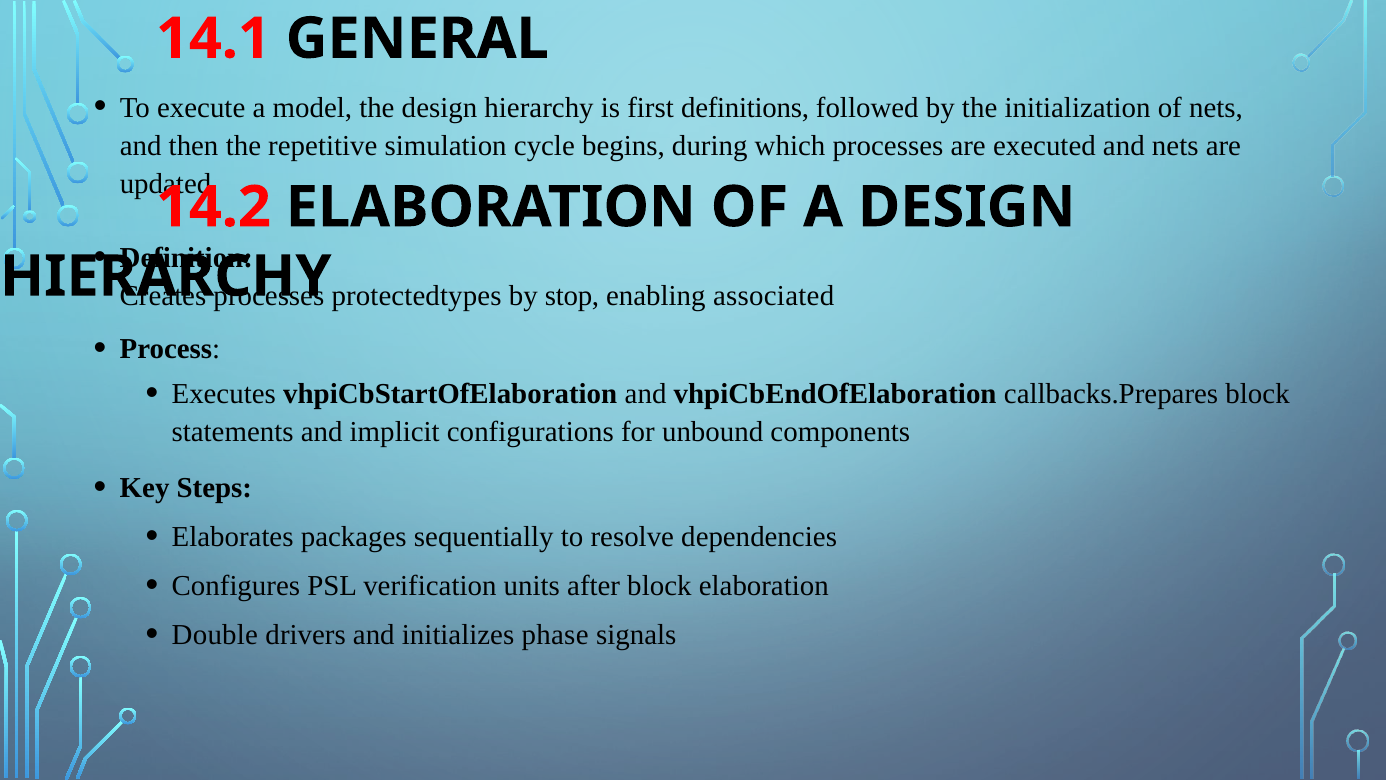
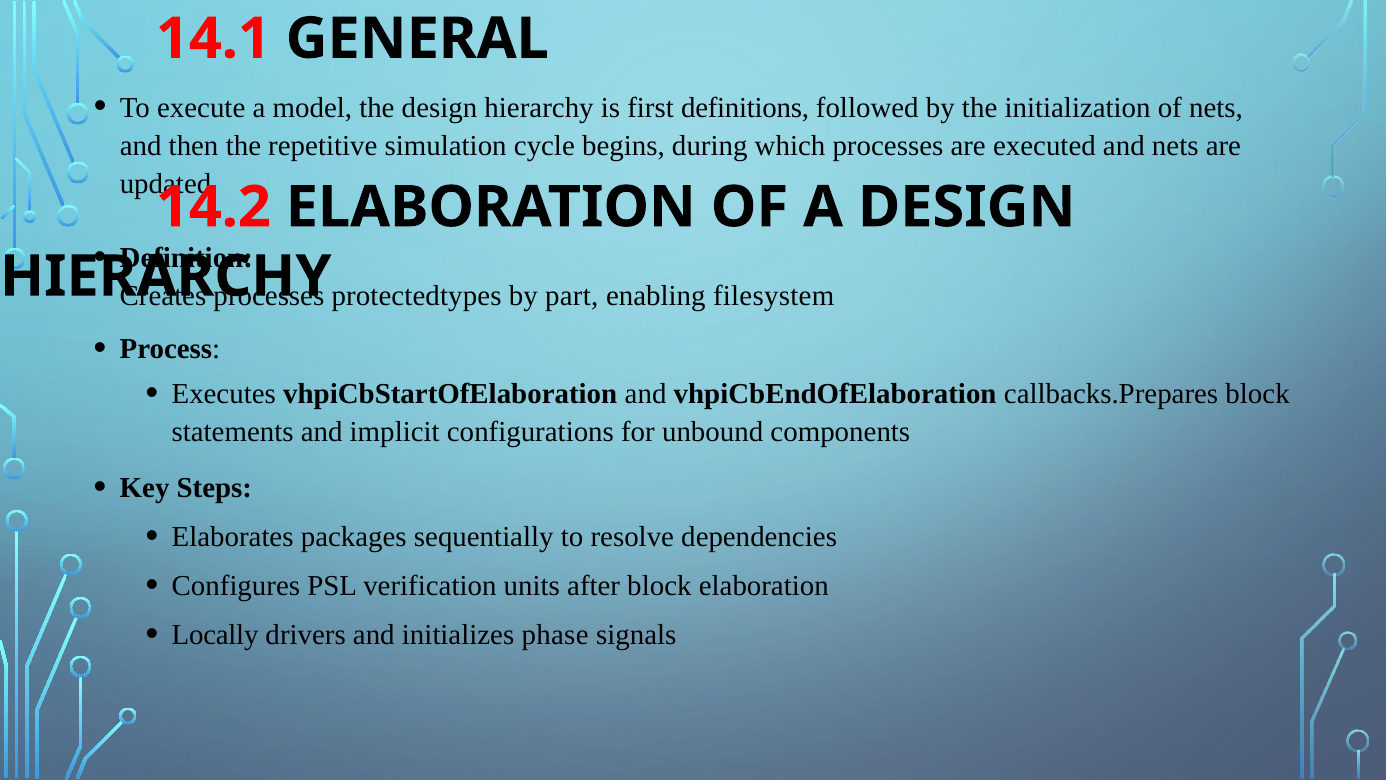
stop: stop -> part (572, 296)
associated: associated -> filesystem (774, 296)
Double: Double -> Locally (215, 634)
